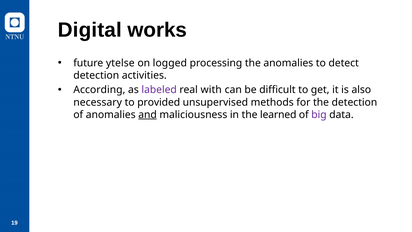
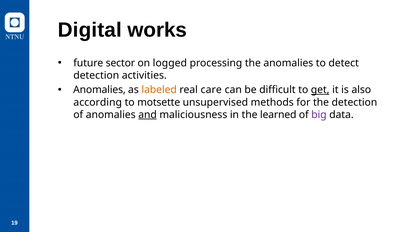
ytelse: ytelse -> sector (120, 63)
According: According -> Anomalies (99, 90)
labeled colour: purple -> orange (159, 90)
with: with -> care (211, 90)
get underline: none -> present (320, 90)
necessary: necessary -> according (98, 102)
provided: provided -> motsette (159, 102)
